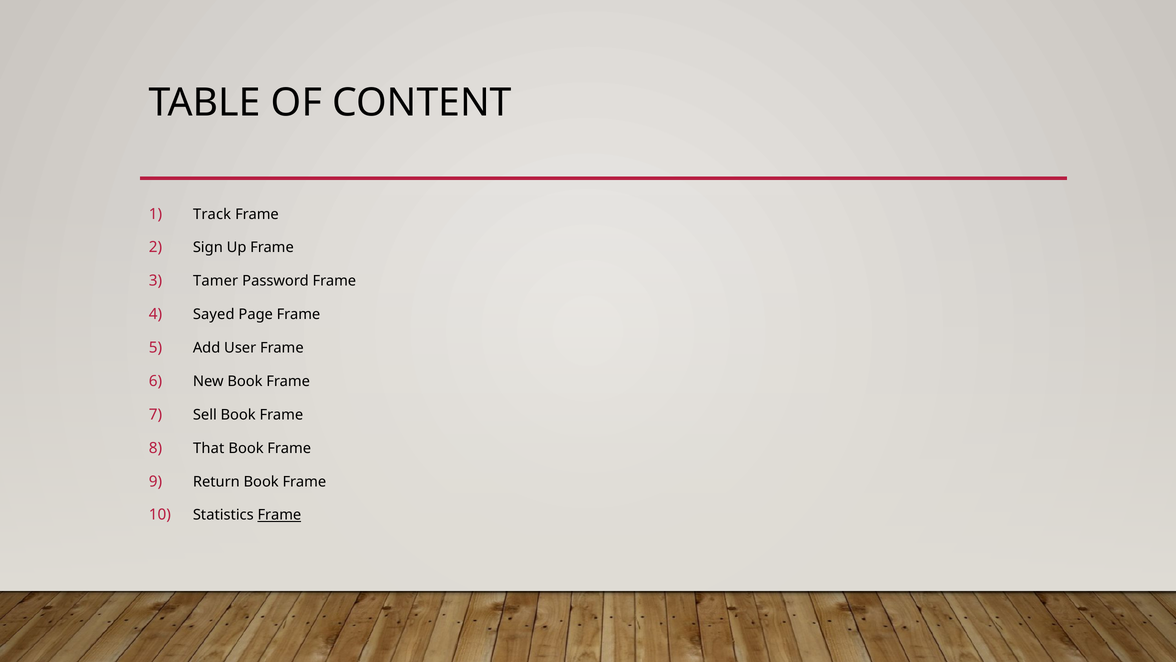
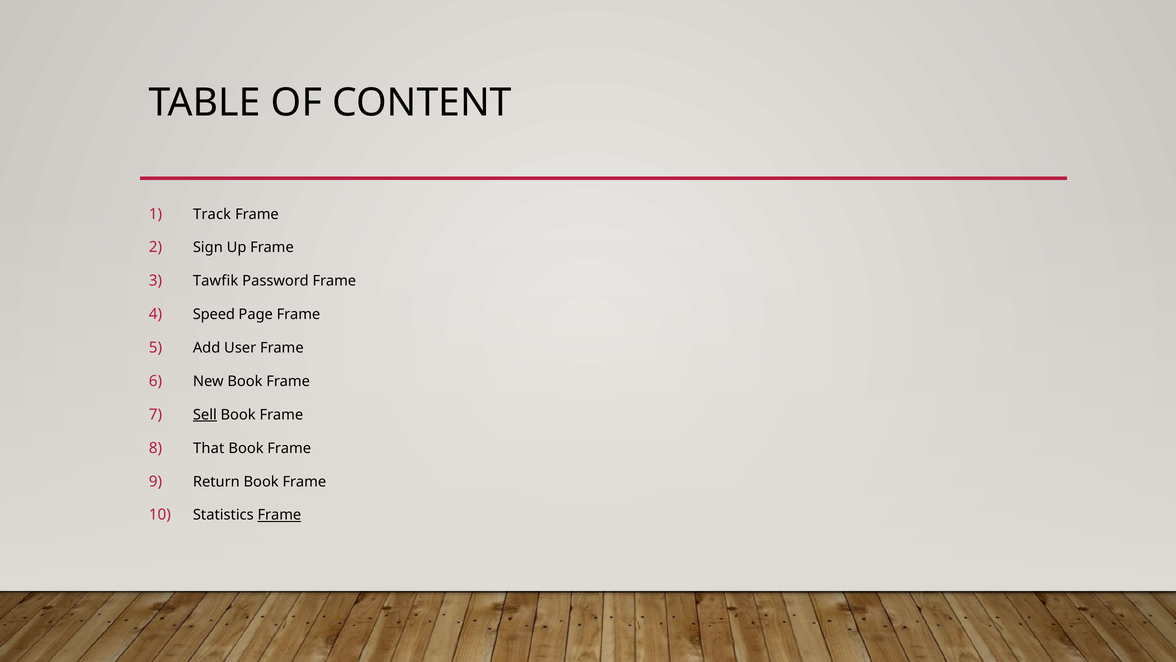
Tamer: Tamer -> Tawfik (216, 281)
Sayed: Sayed -> Speed (214, 314)
Sell underline: none -> present (205, 414)
